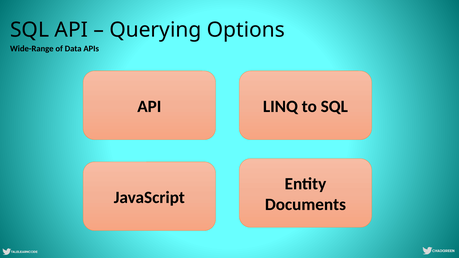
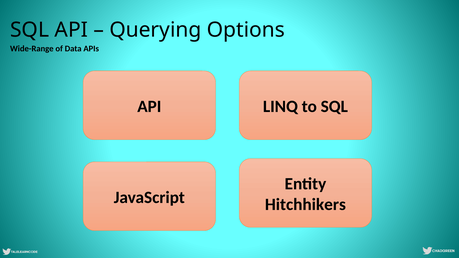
Documents: Documents -> Hitchhikers (305, 205)
